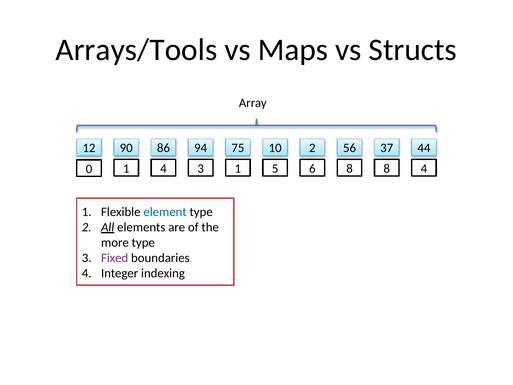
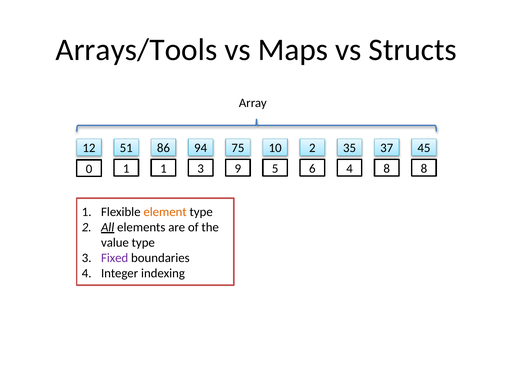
90: 90 -> 51 (126, 148)
56: 56 -> 35 (350, 148)
44: 44 -> 45 (424, 148)
1 4: 4 -> 1 (163, 168)
3 1: 1 -> 9 (238, 168)
6 8: 8 -> 4 (350, 168)
8 4: 4 -> 8 (424, 168)
element colour: blue -> orange (165, 212)
more: more -> value (115, 242)
